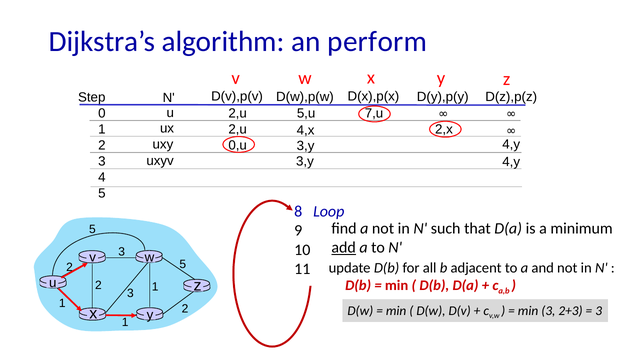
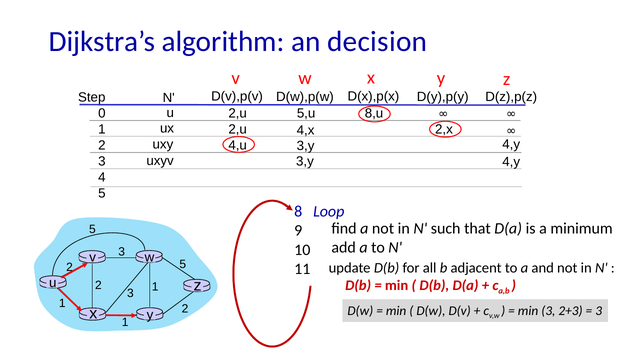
perform: perform -> decision (377, 42)
7,u: 7,u -> 8,u (374, 114)
0,u: 0,u -> 4,u (238, 145)
add underline: present -> none (344, 248)
